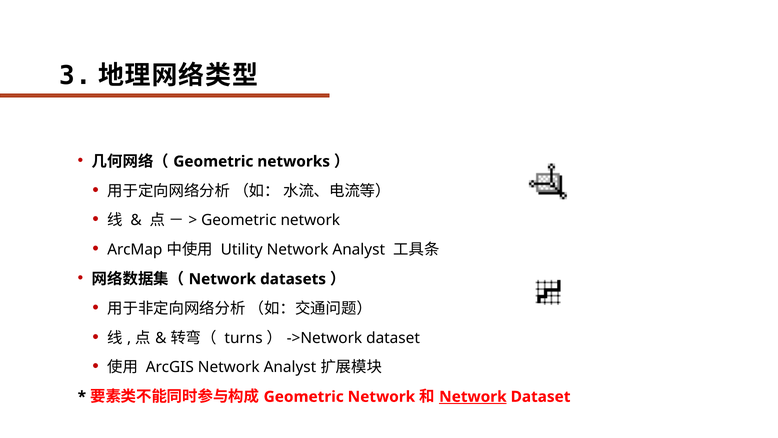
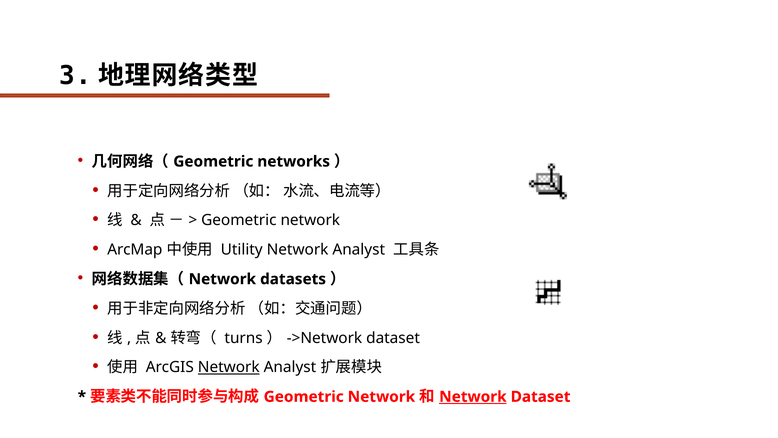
Network underline: none -> present (229, 367)
